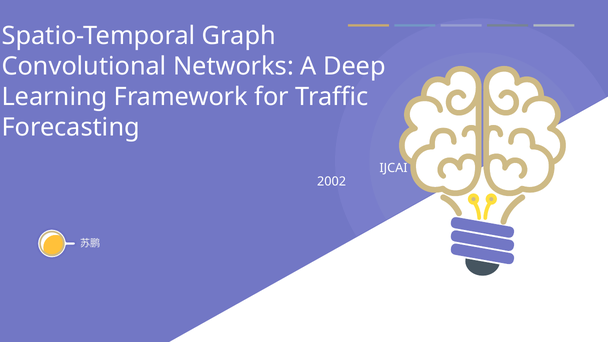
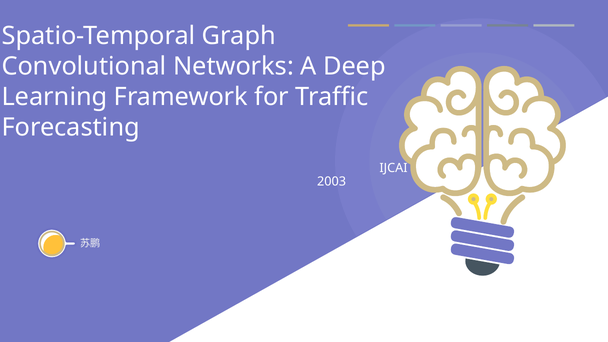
2002: 2002 -> 2003 (332, 182)
